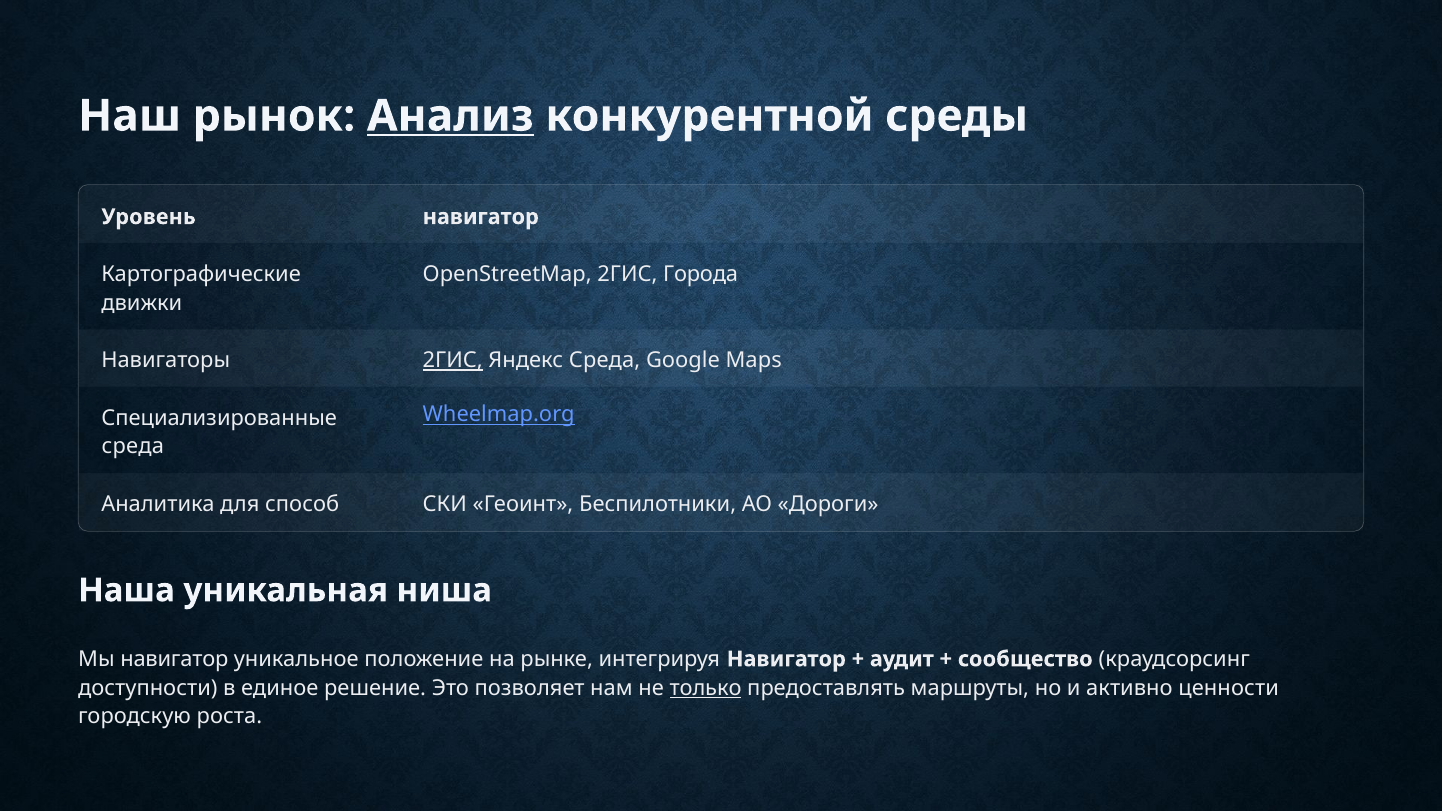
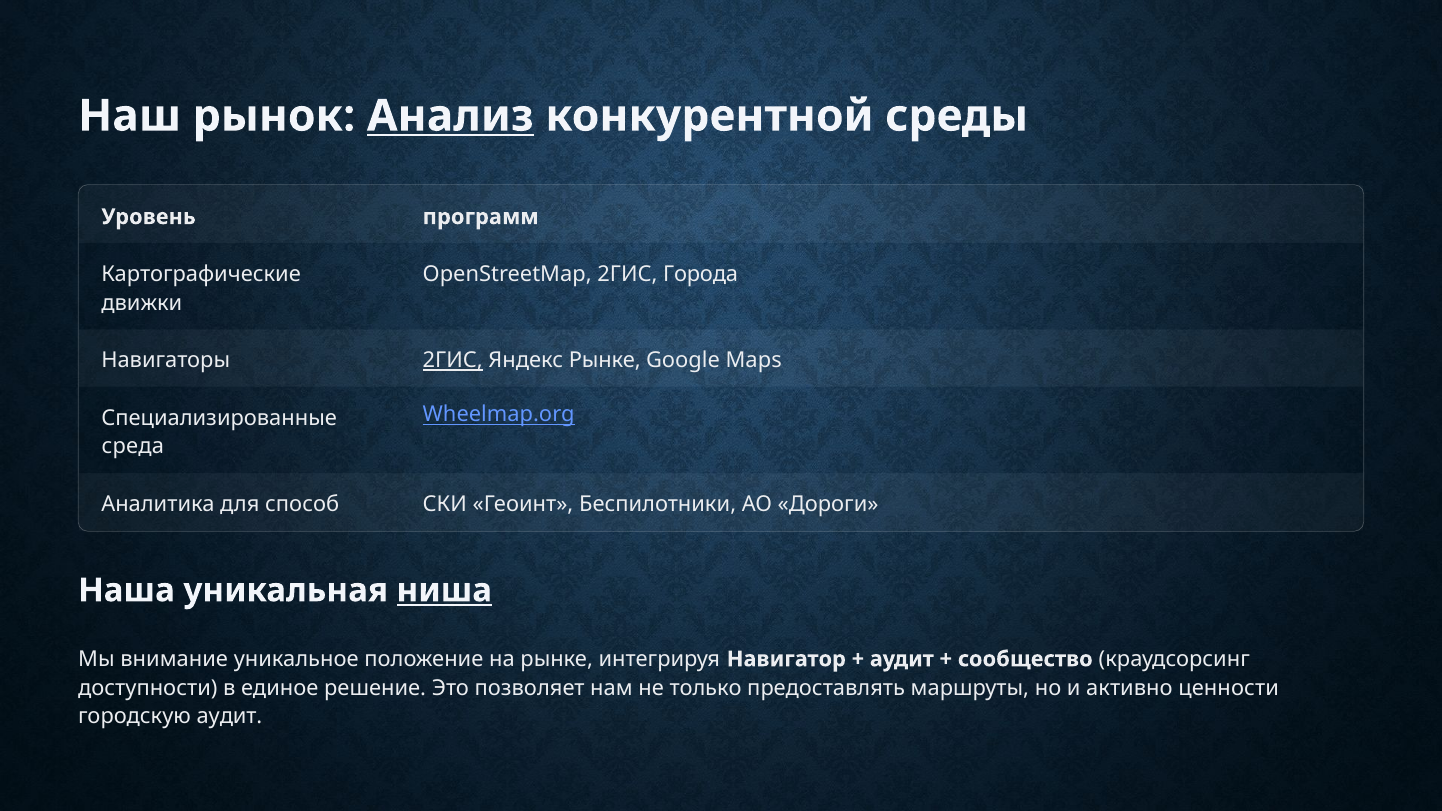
Уровень навигатор: навигатор -> программ (481, 217)
Яндекс Среда: Среда -> Рынке (605, 361)
ниша underline: none -> present (444, 590)
Мы навигатор: навигатор -> внимание (174, 659)
только underline: present -> none (706, 688)
городскую роста: роста -> аудит (229, 717)
